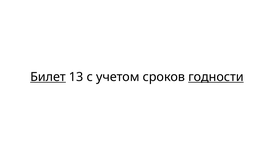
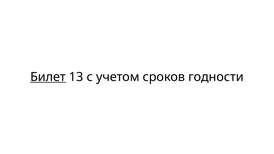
годности underline: present -> none (216, 77)
